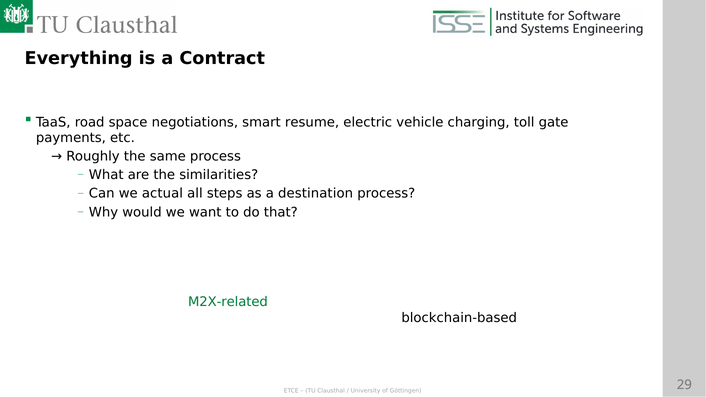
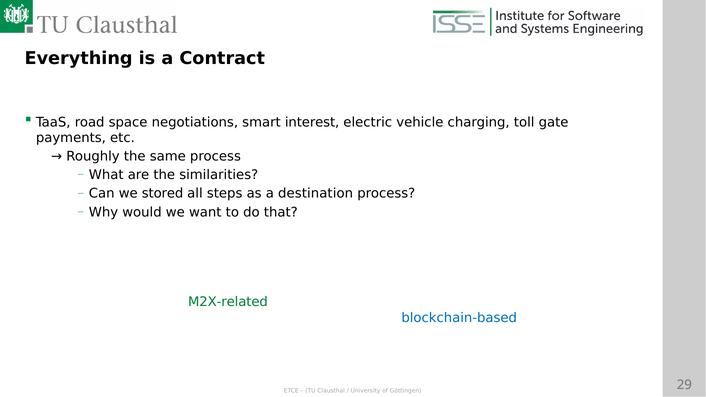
resume: resume -> interest (312, 122)
actual: actual -> stored (163, 194)
blockchain-based colour: black -> blue (459, 318)
